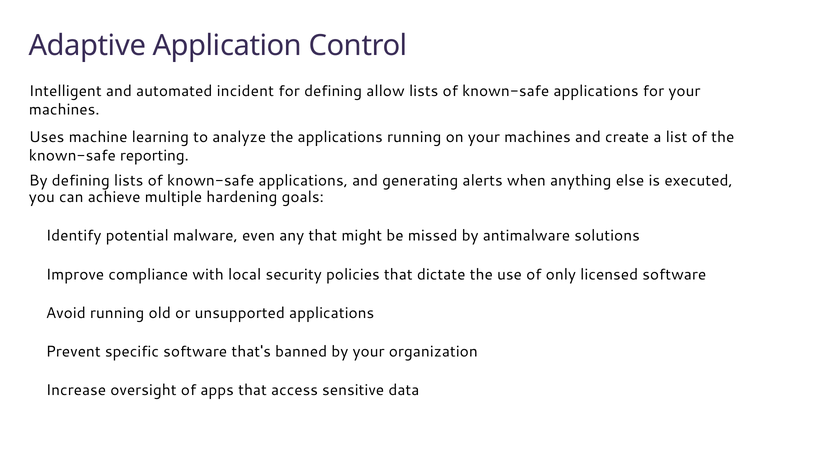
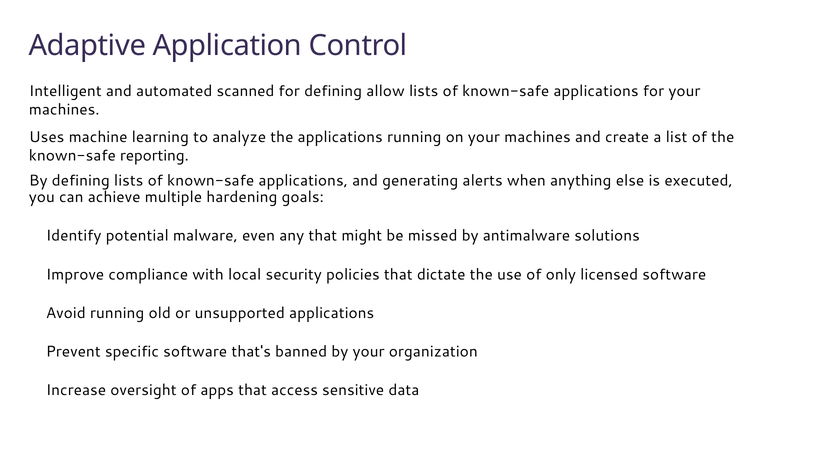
incident: incident -> scanned (245, 91)
